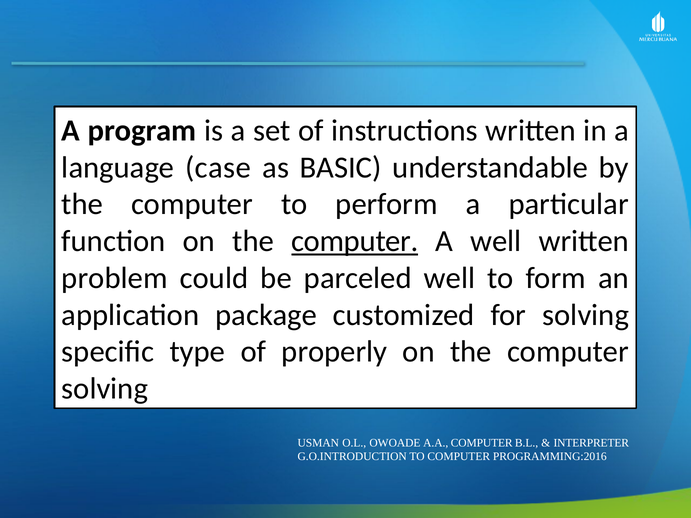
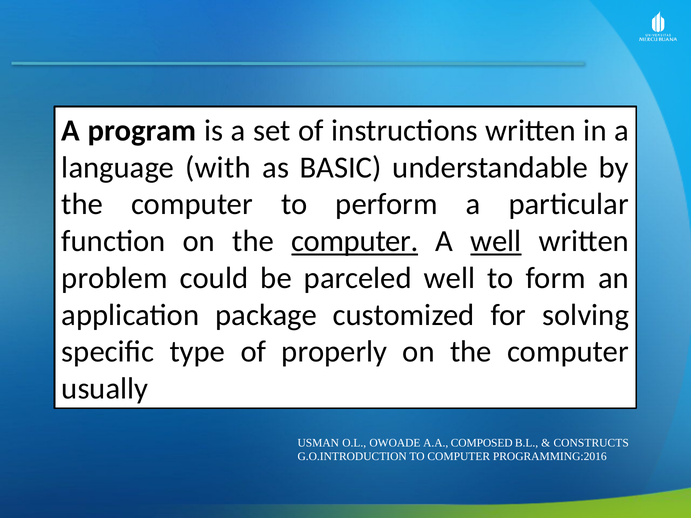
case: case -> with (218, 168)
well underline: none -> present (496, 241)
solving: solving -> usually (105, 389)
A.A COMPUTER: COMPUTER -> COMPOSED (482, 443)
INTERPRETER: INTERPRETER -> CONSTRUCTS (591, 443)
